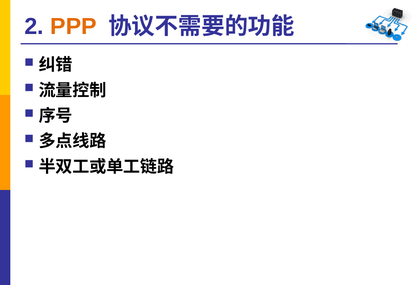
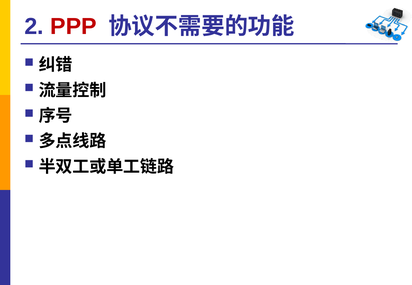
PPP colour: orange -> red (73, 27)
